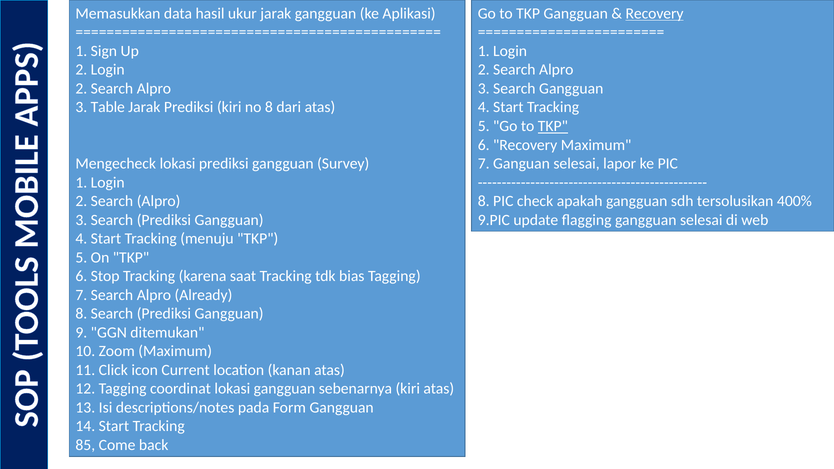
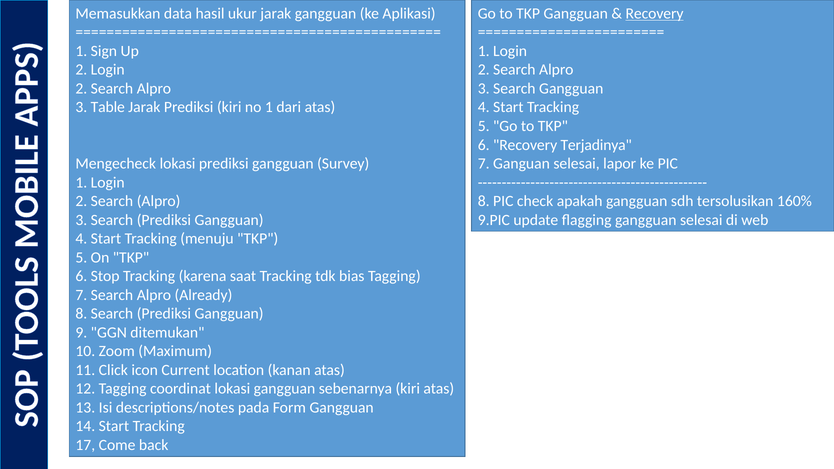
no 8: 8 -> 1 (269, 107)
TKP underline: present -> none (553, 126)
Recovery Maximum: Maximum -> Terjadinya (596, 145)
400%: 400% -> 160% (794, 201)
85: 85 -> 17 (85, 445)
